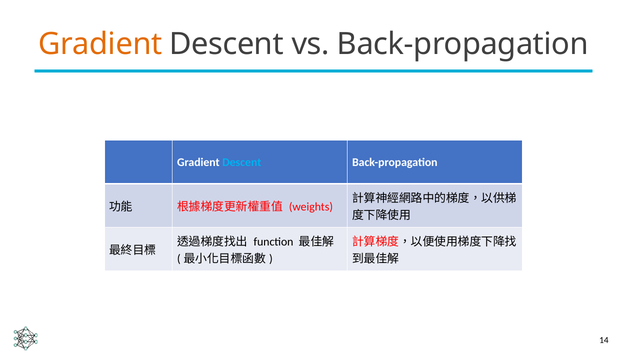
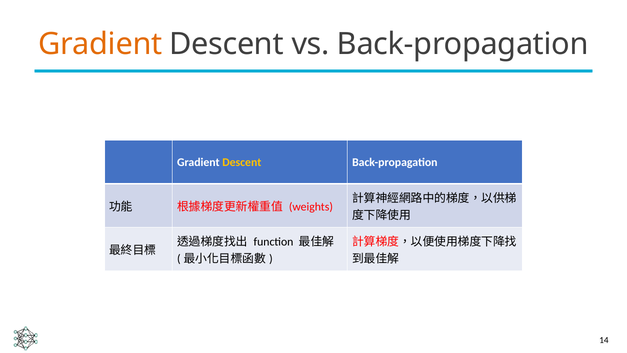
Descent colour: light blue -> yellow (242, 162)
